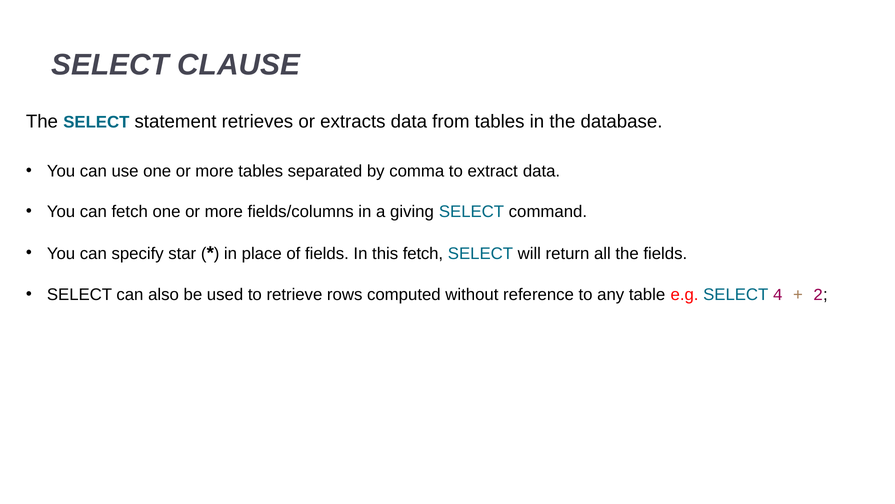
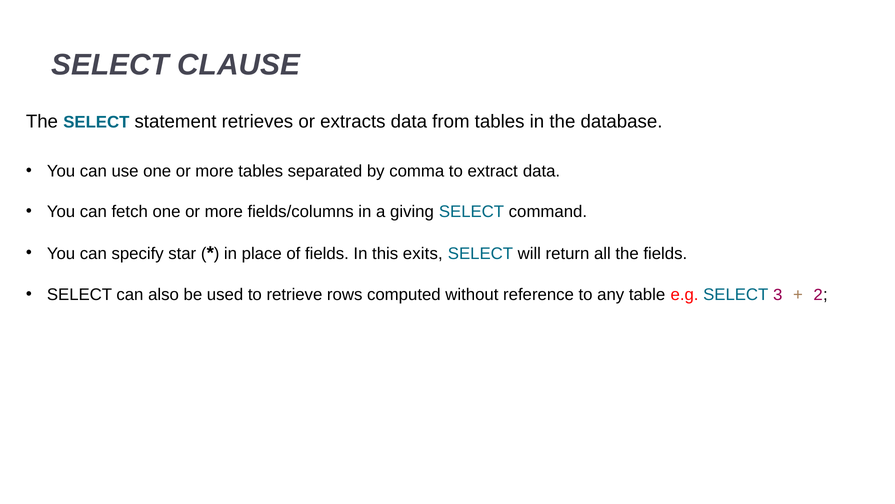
this fetch: fetch -> exits (423, 254)
4: 4 -> 3 (778, 294)
